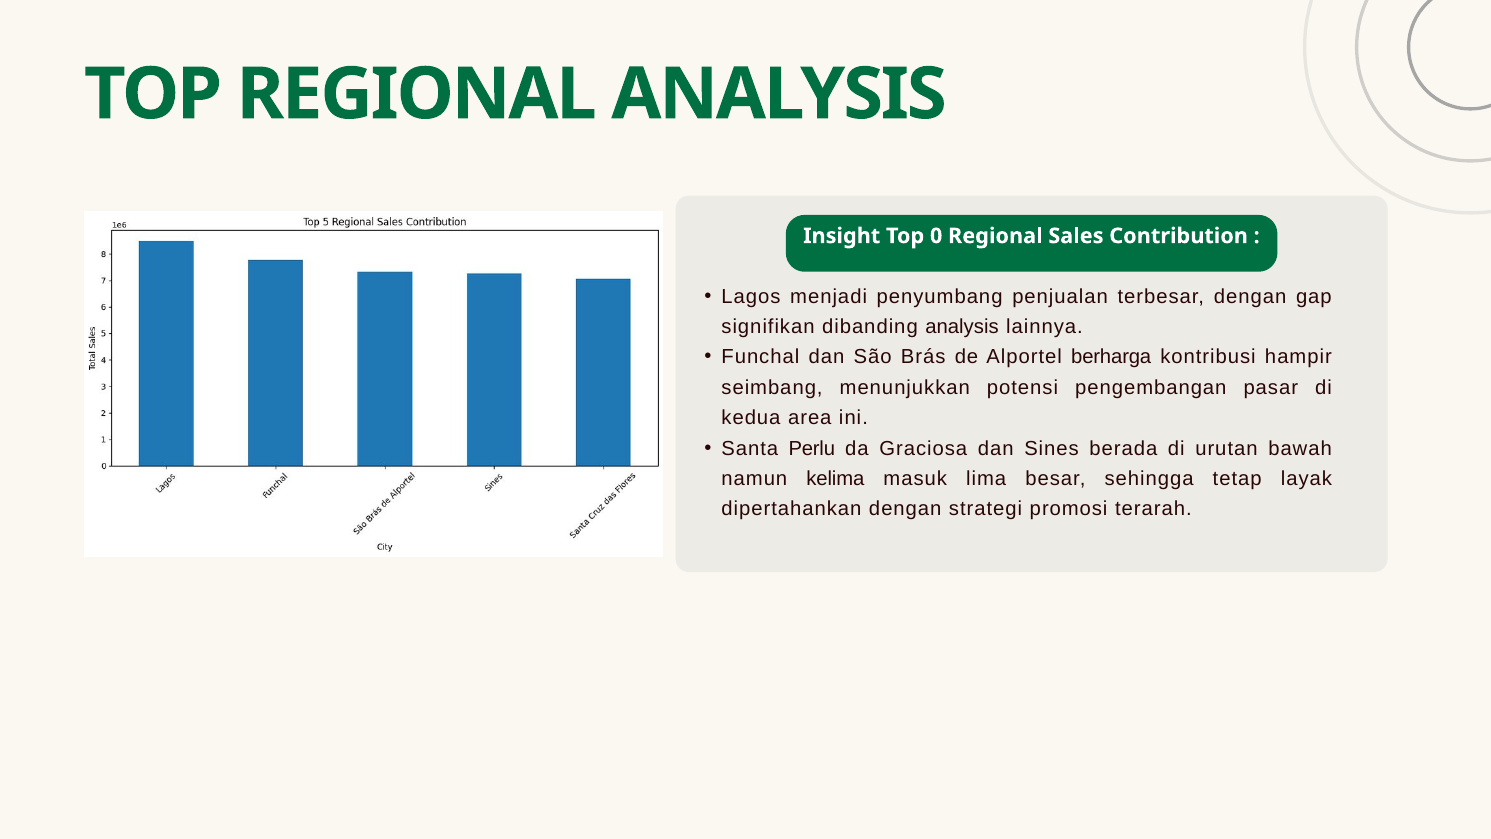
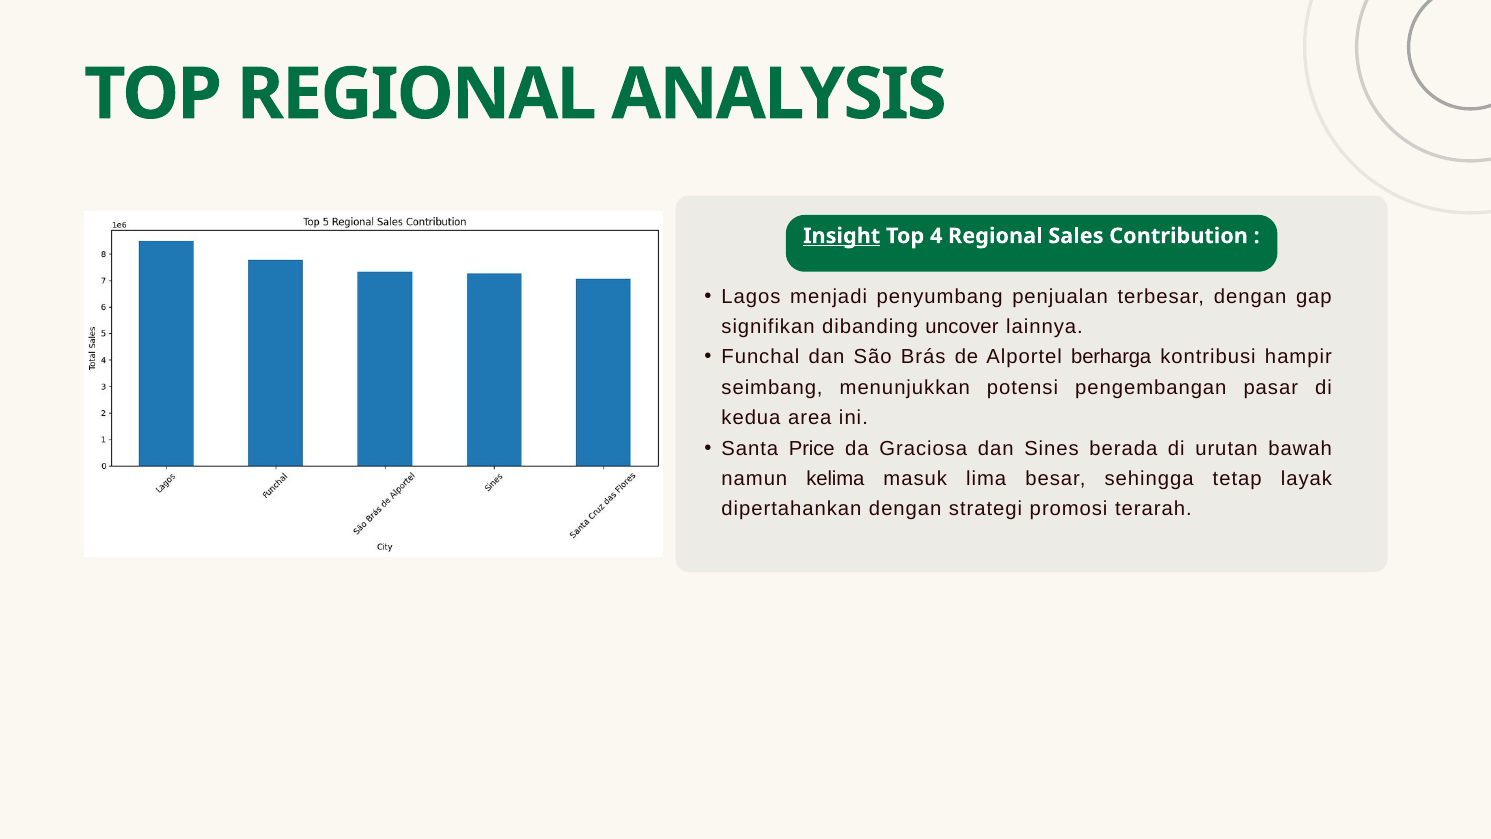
Insight underline: none -> present (842, 236)
0: 0 -> 4 (936, 236)
dibanding analysis: analysis -> uncover (962, 327)
Perlu: Perlu -> Price (812, 448)
